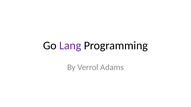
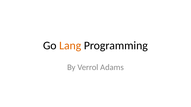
Lang colour: purple -> orange (70, 46)
